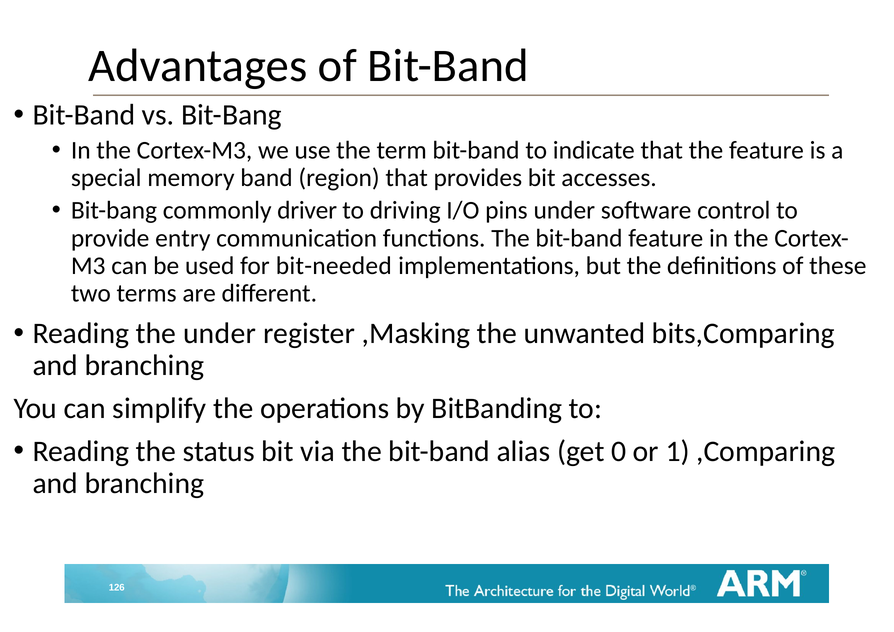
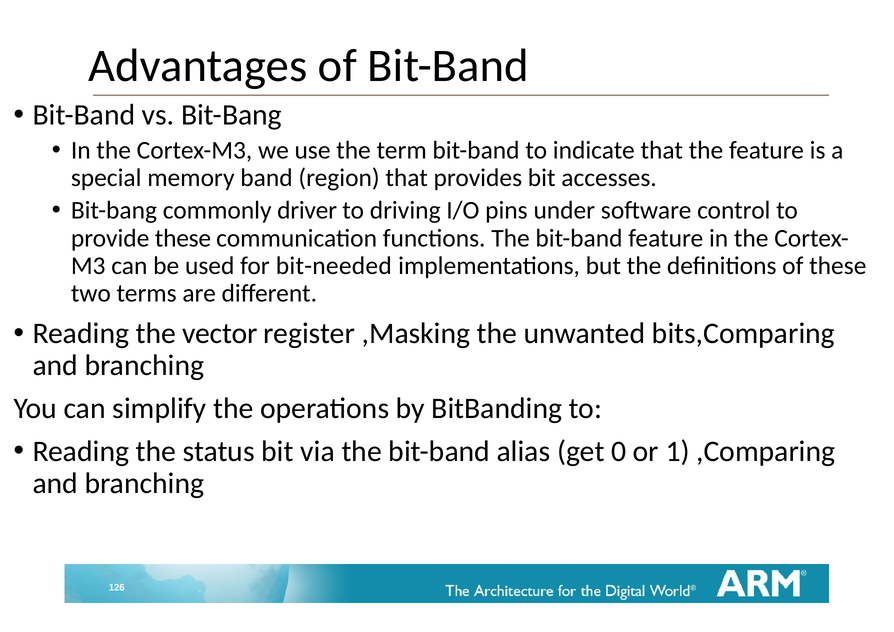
provide entry: entry -> these (183, 238)
the under: under -> vector (220, 333)
